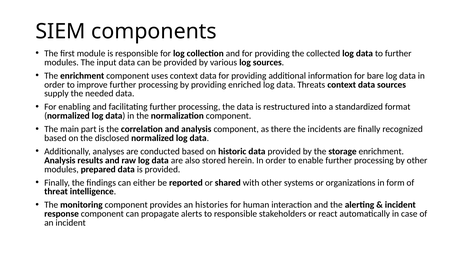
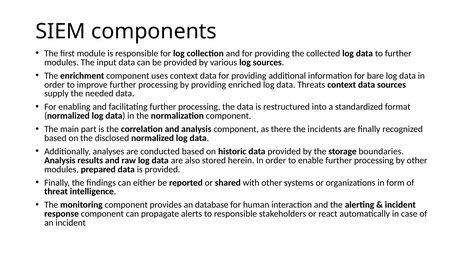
storage enrichment: enrichment -> boundaries (381, 152)
histories: histories -> database (212, 205)
